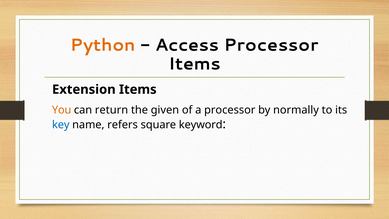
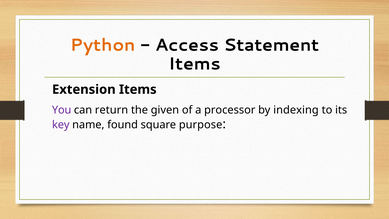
Access Processor: Processor -> Statement (271, 45)
You colour: orange -> purple (62, 110)
normally: normally -> indexing (296, 110)
key colour: blue -> purple (61, 125)
refers: refers -> found (123, 125)
keyword: keyword -> purpose (201, 125)
